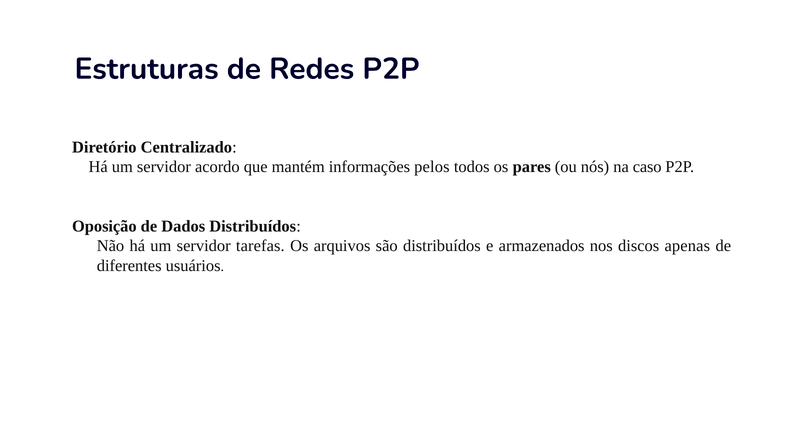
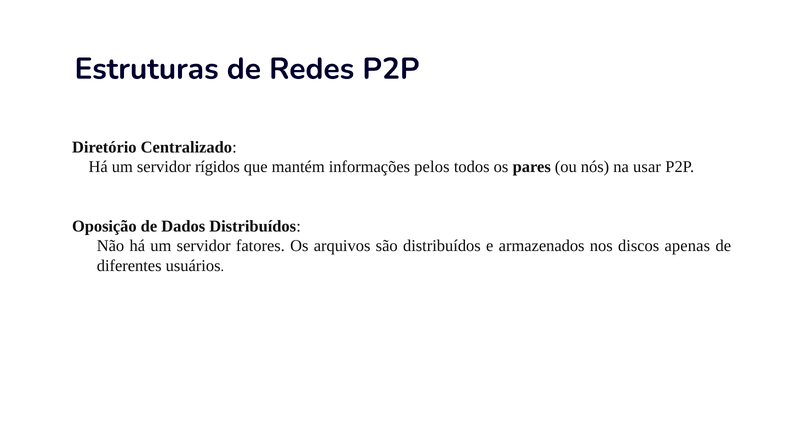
acordo: acordo -> rígidos (217, 167)
caso: caso -> usar (647, 167)
tarefas: tarefas -> fatores (260, 246)
